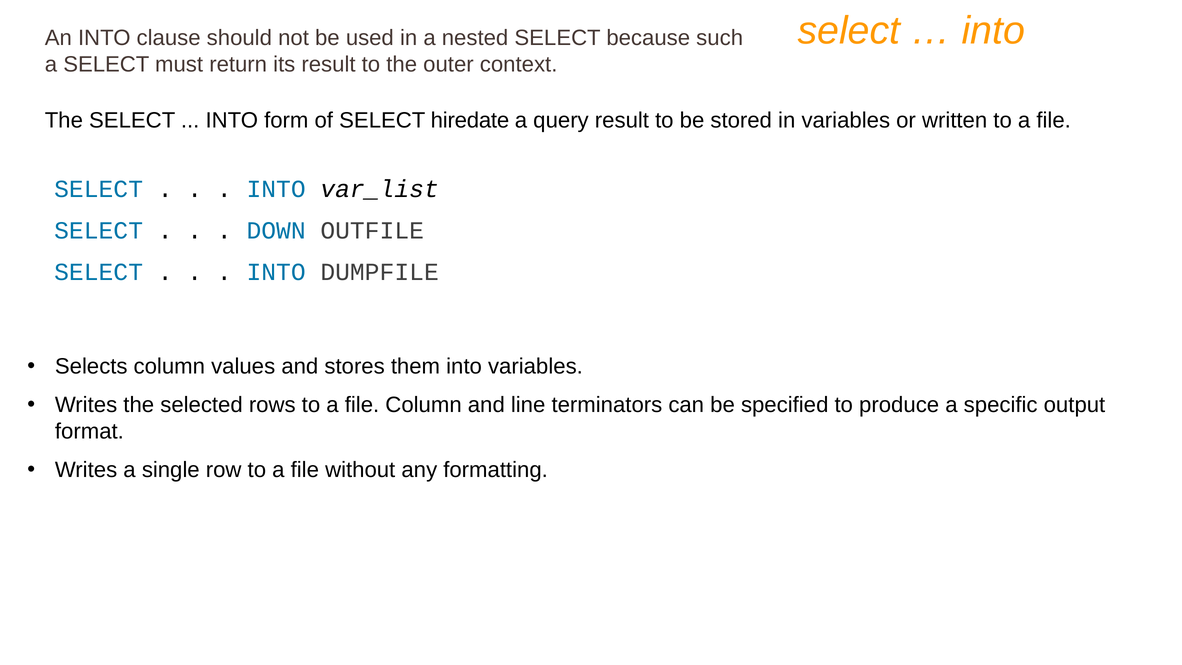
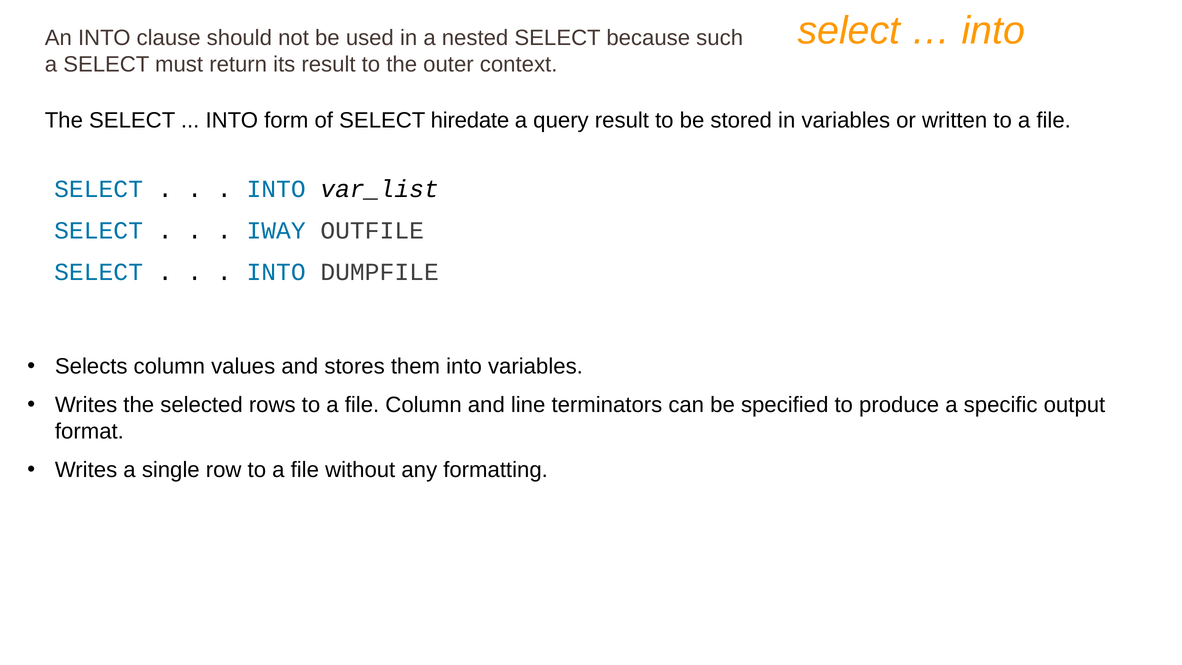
DOWN: DOWN -> IWAY (276, 230)
